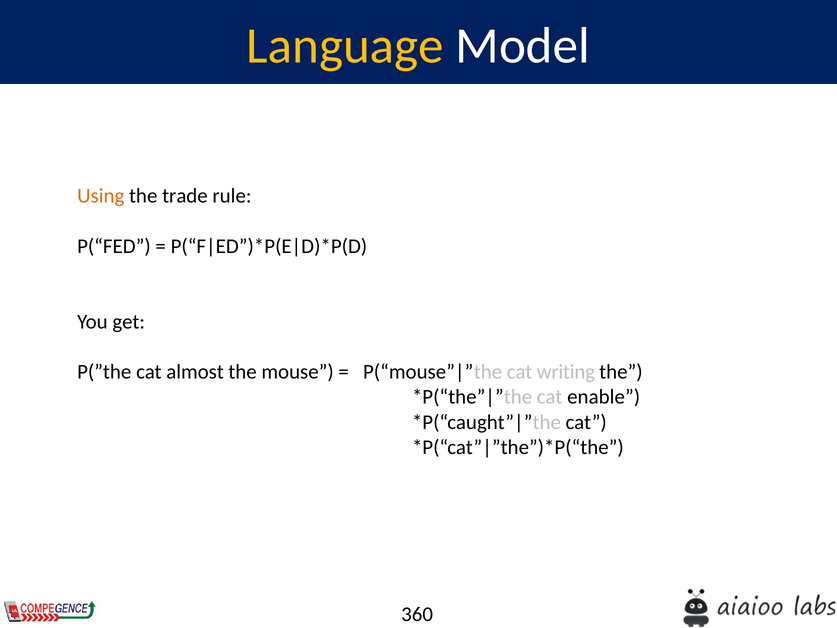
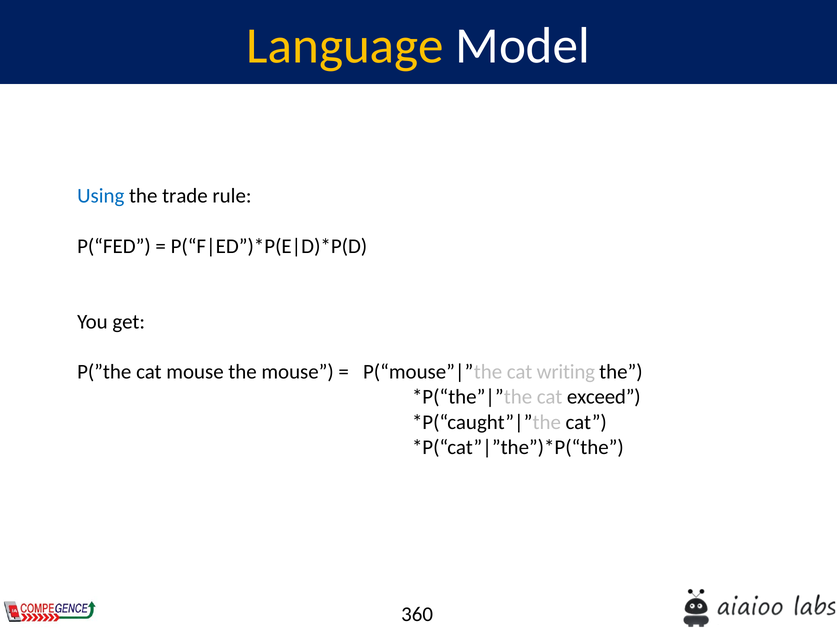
Using colour: orange -> blue (101, 196)
cat almost: almost -> mouse (195, 372)
enable: enable -> exceed (604, 397)
